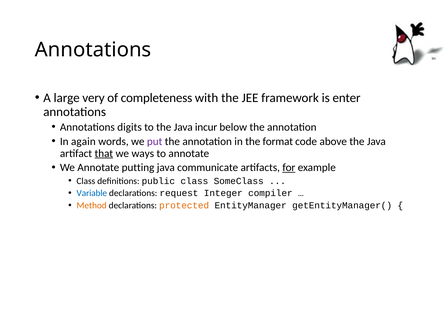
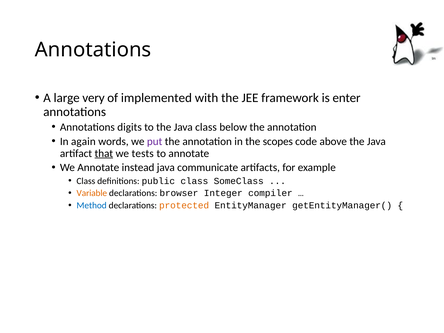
completeness: completeness -> implemented (156, 98)
Java incur: incur -> class (206, 127)
format: format -> scopes (278, 141)
ways: ways -> tests (143, 153)
putting: putting -> instead (138, 168)
for underline: present -> none (289, 168)
Variable colour: blue -> orange (92, 193)
request: request -> browser (179, 193)
Method colour: orange -> blue (92, 206)
